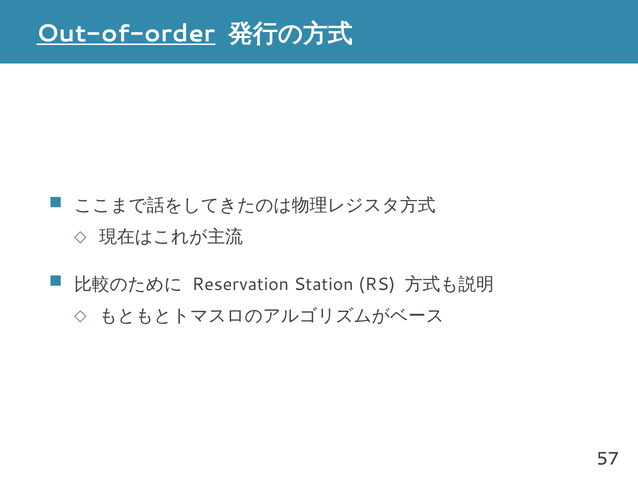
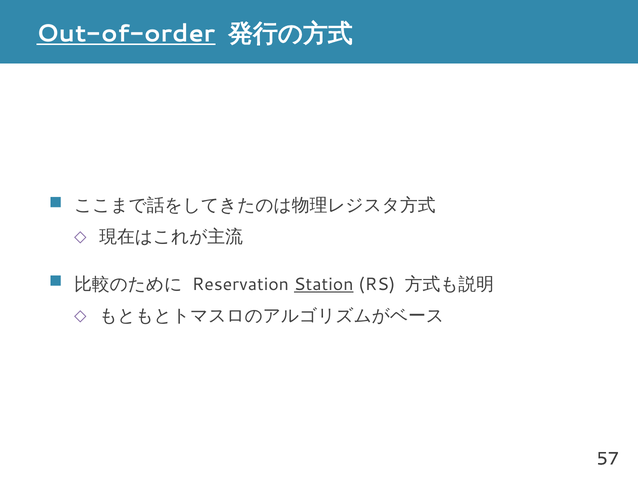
Station underline: none -> present (324, 284)
